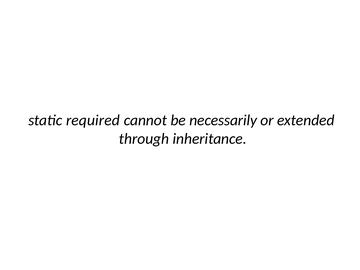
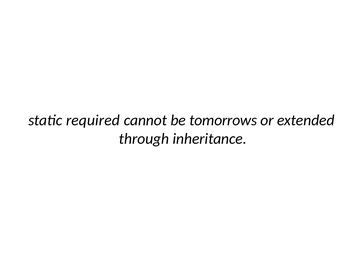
necessarily: necessarily -> tomorrows (223, 120)
